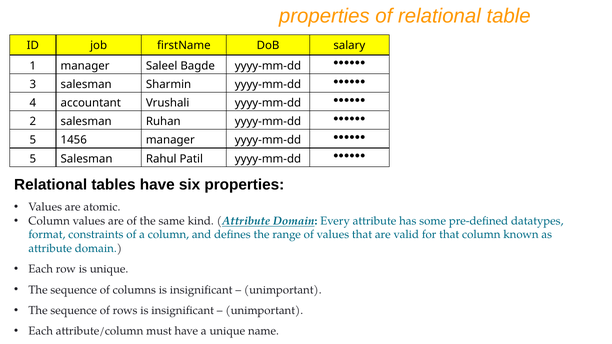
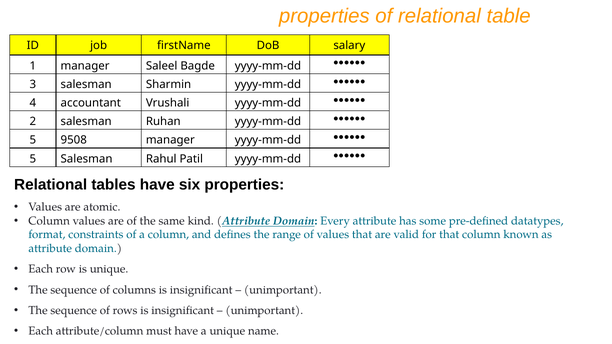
1456: 1456 -> 9508 (74, 140)
